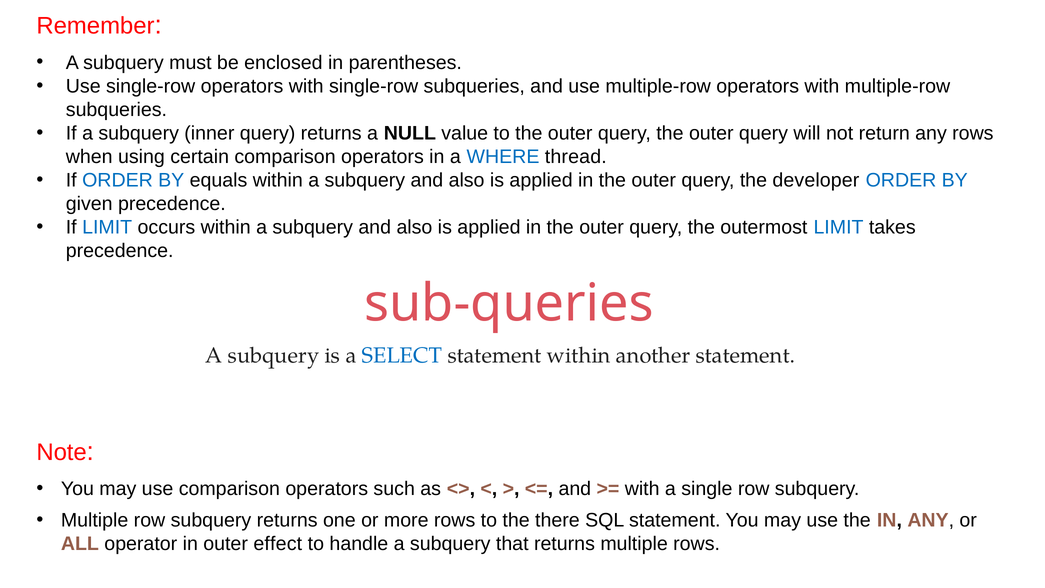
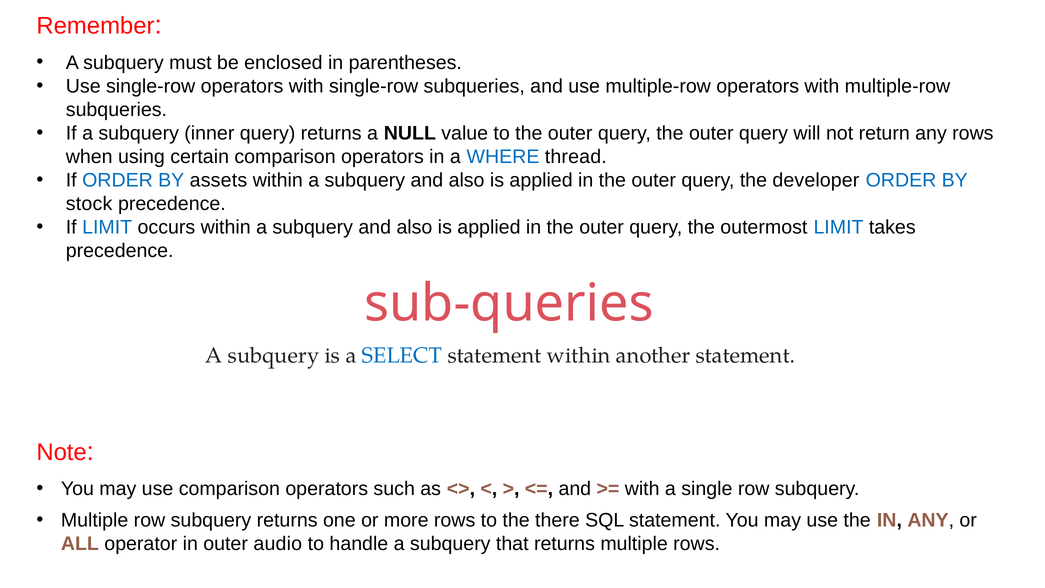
equals: equals -> assets (218, 180)
given: given -> stock (89, 204)
effect: effect -> audio (278, 544)
